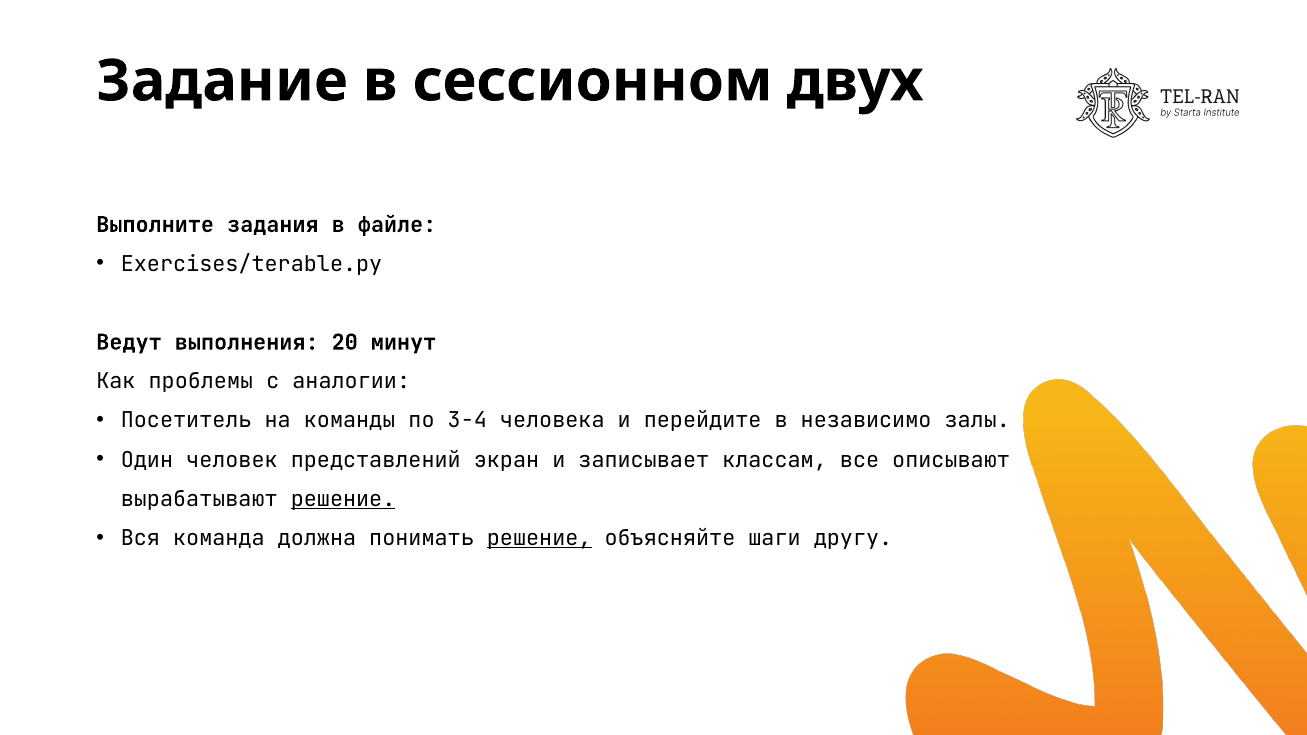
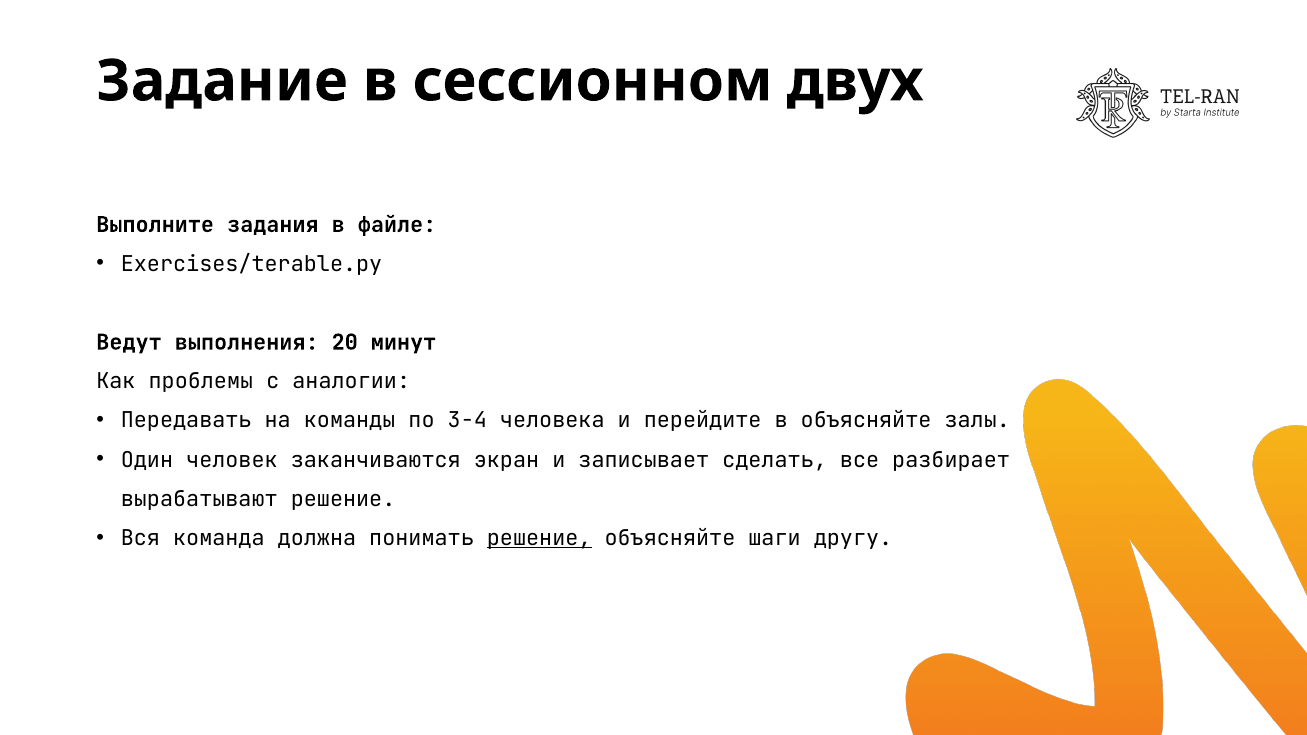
Посетитель: Посетитель -> Передавать (186, 421)
в независимо: независимо -> объясняйте (866, 421)
представлений: представлений -> заканчиваются (376, 460)
классам: классам -> сделать (775, 460)
описывают: описывают -> разбирает (951, 460)
решение underline: present -> none (343, 499)
